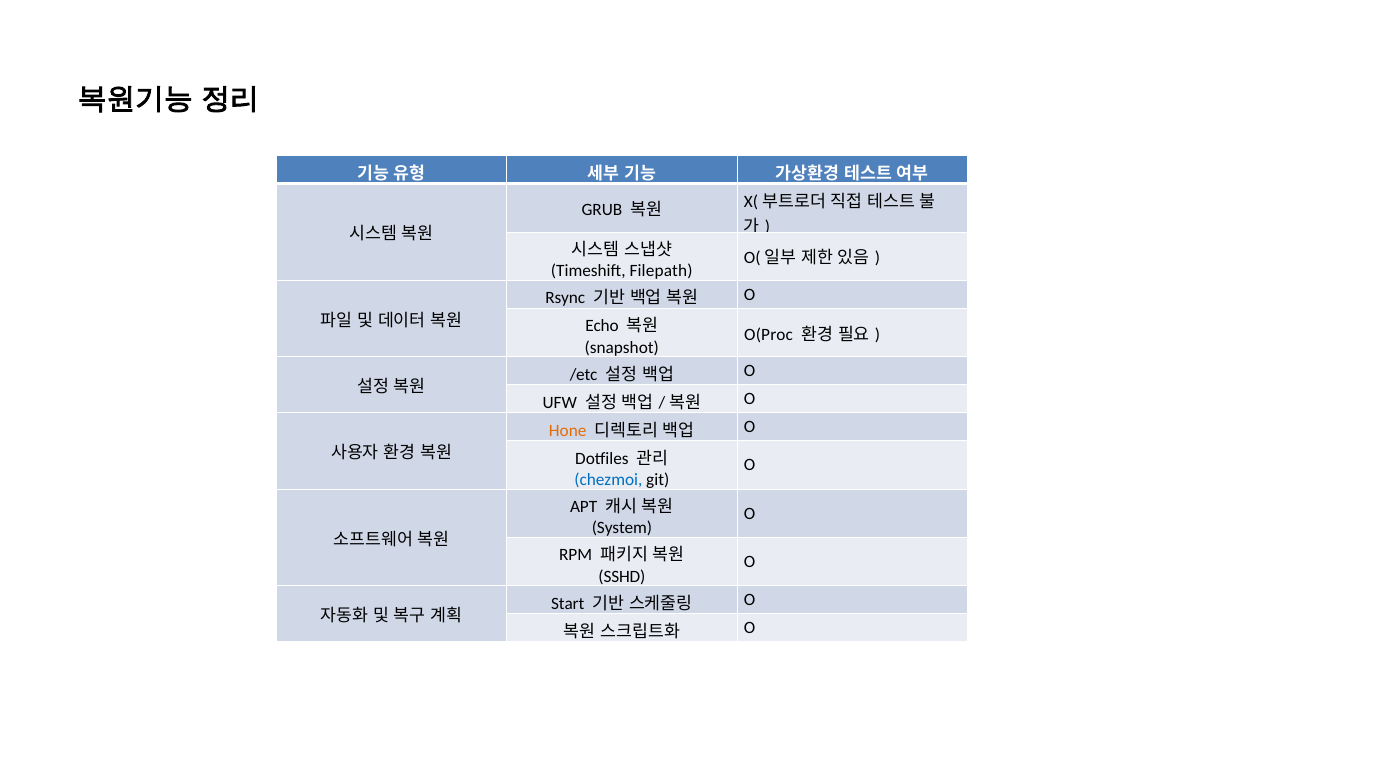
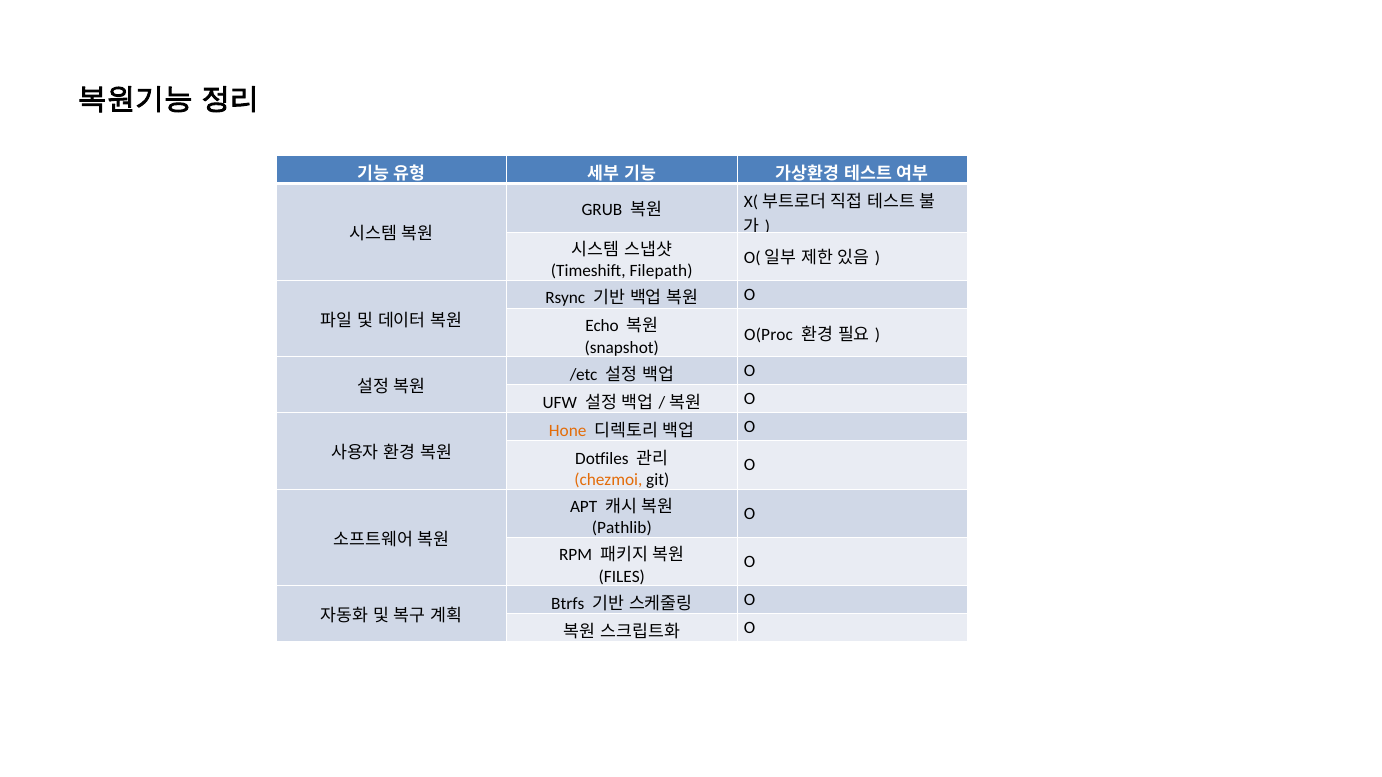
chezmoi colour: blue -> orange (608, 480)
System: System -> Pathlib (622, 529)
SSHD: SSHD -> FILES (622, 577)
Start: Start -> Btrfs (568, 604)
